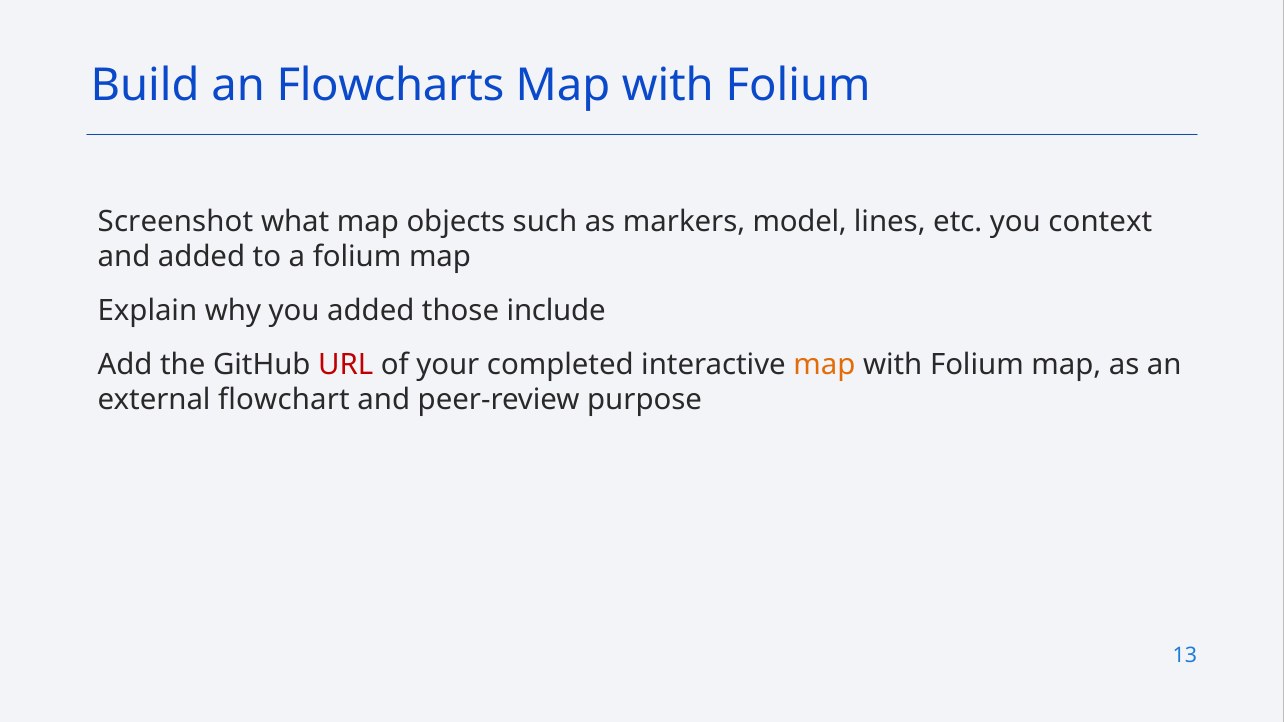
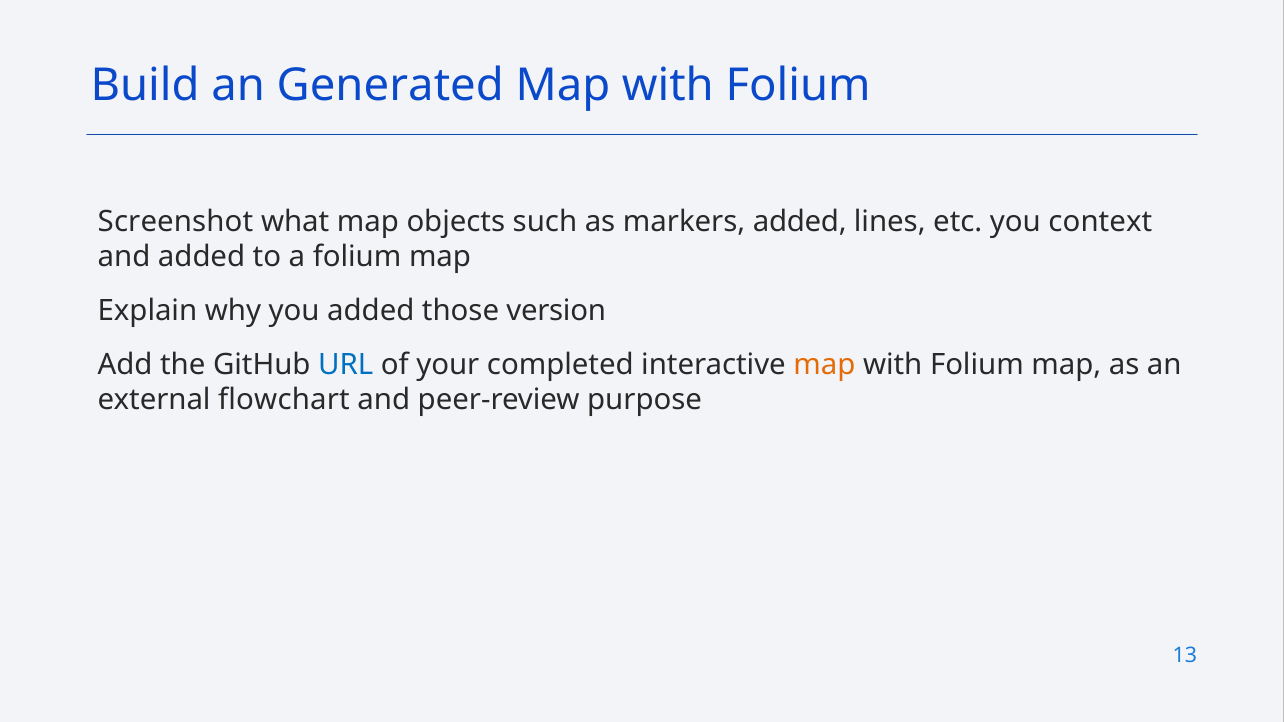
Flowcharts: Flowcharts -> Generated (390, 86)
markers model: model -> added (800, 222)
include: include -> version (556, 311)
URL colour: red -> blue (346, 365)
